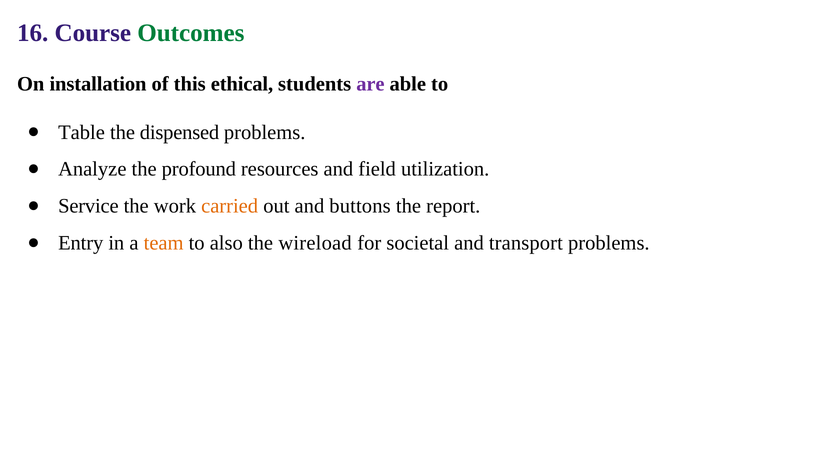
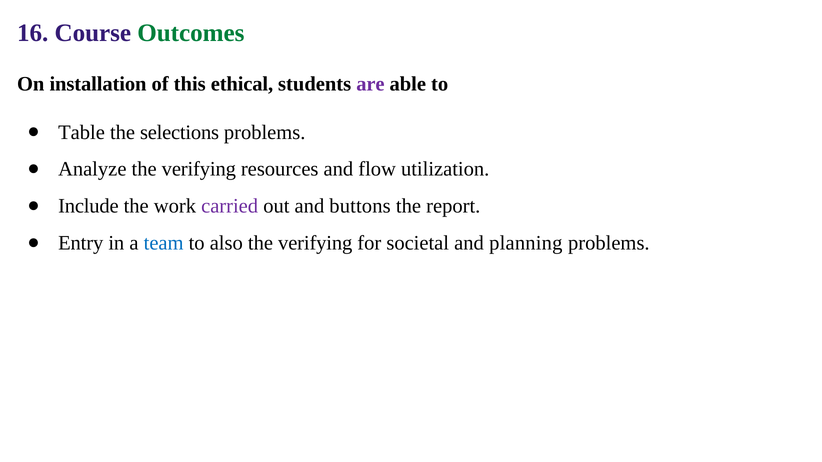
dispensed: dispensed -> selections (180, 132)
Analyze the profound: profound -> verifying (199, 169)
field: field -> flow (377, 169)
Service: Service -> Include (88, 206)
carried colour: orange -> purple (230, 206)
team colour: orange -> blue (164, 243)
wireload: wireload -> verifying (315, 243)
transport: transport -> planning (526, 243)
